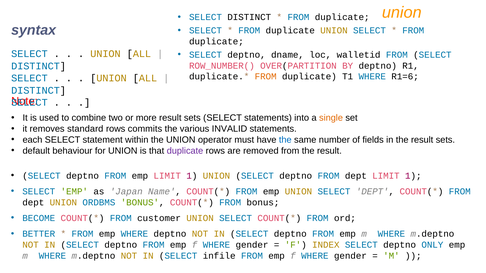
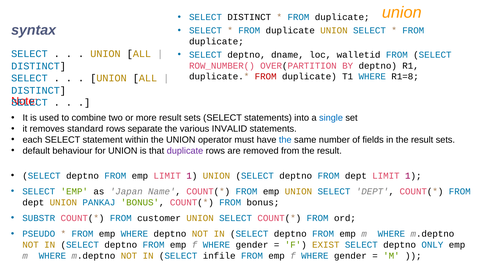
FROM colour: orange -> red (266, 77)
R1=6: R1=6 -> R1=8 (405, 77)
single colour: orange -> blue (331, 118)
commits: commits -> separate (145, 129)
ORDBMS: ORDBMS -> PANKAJ (99, 203)
BECOME: BECOME -> SUBSTR (39, 218)
BETTER: BETTER -> PSEUDO (39, 234)
INDEX: INDEX -> EXIST (326, 245)
